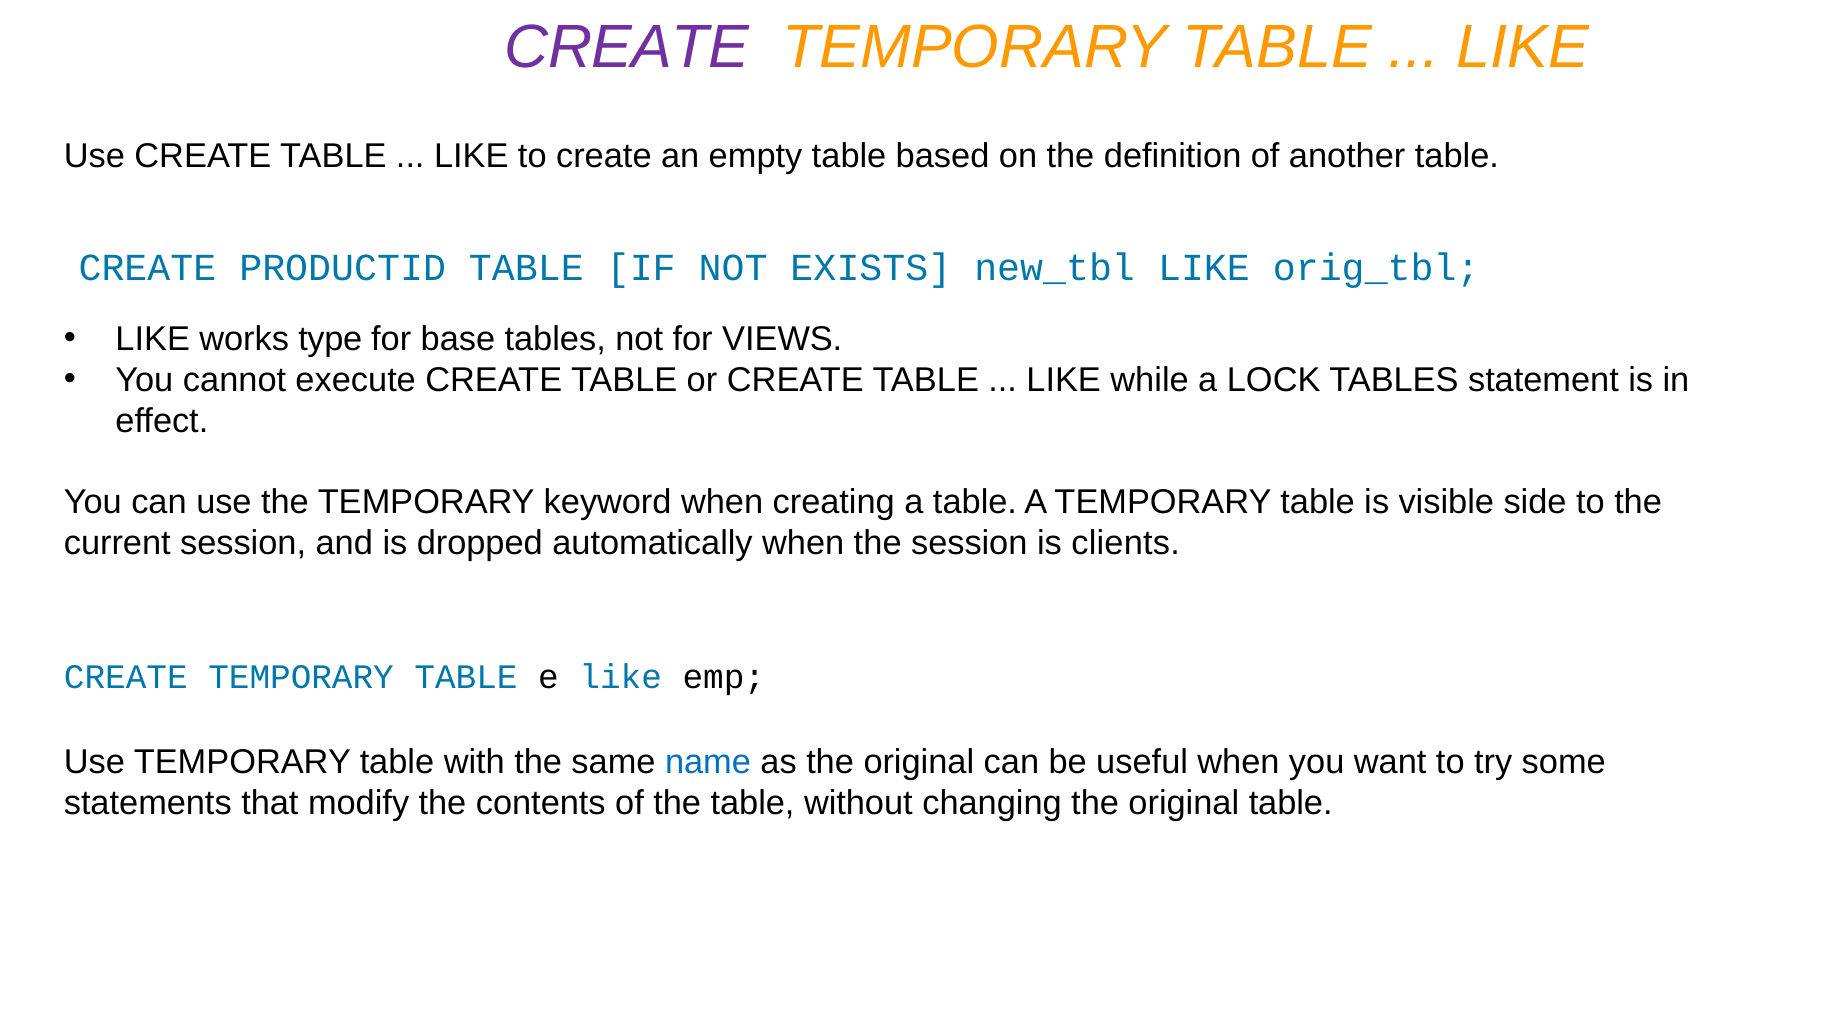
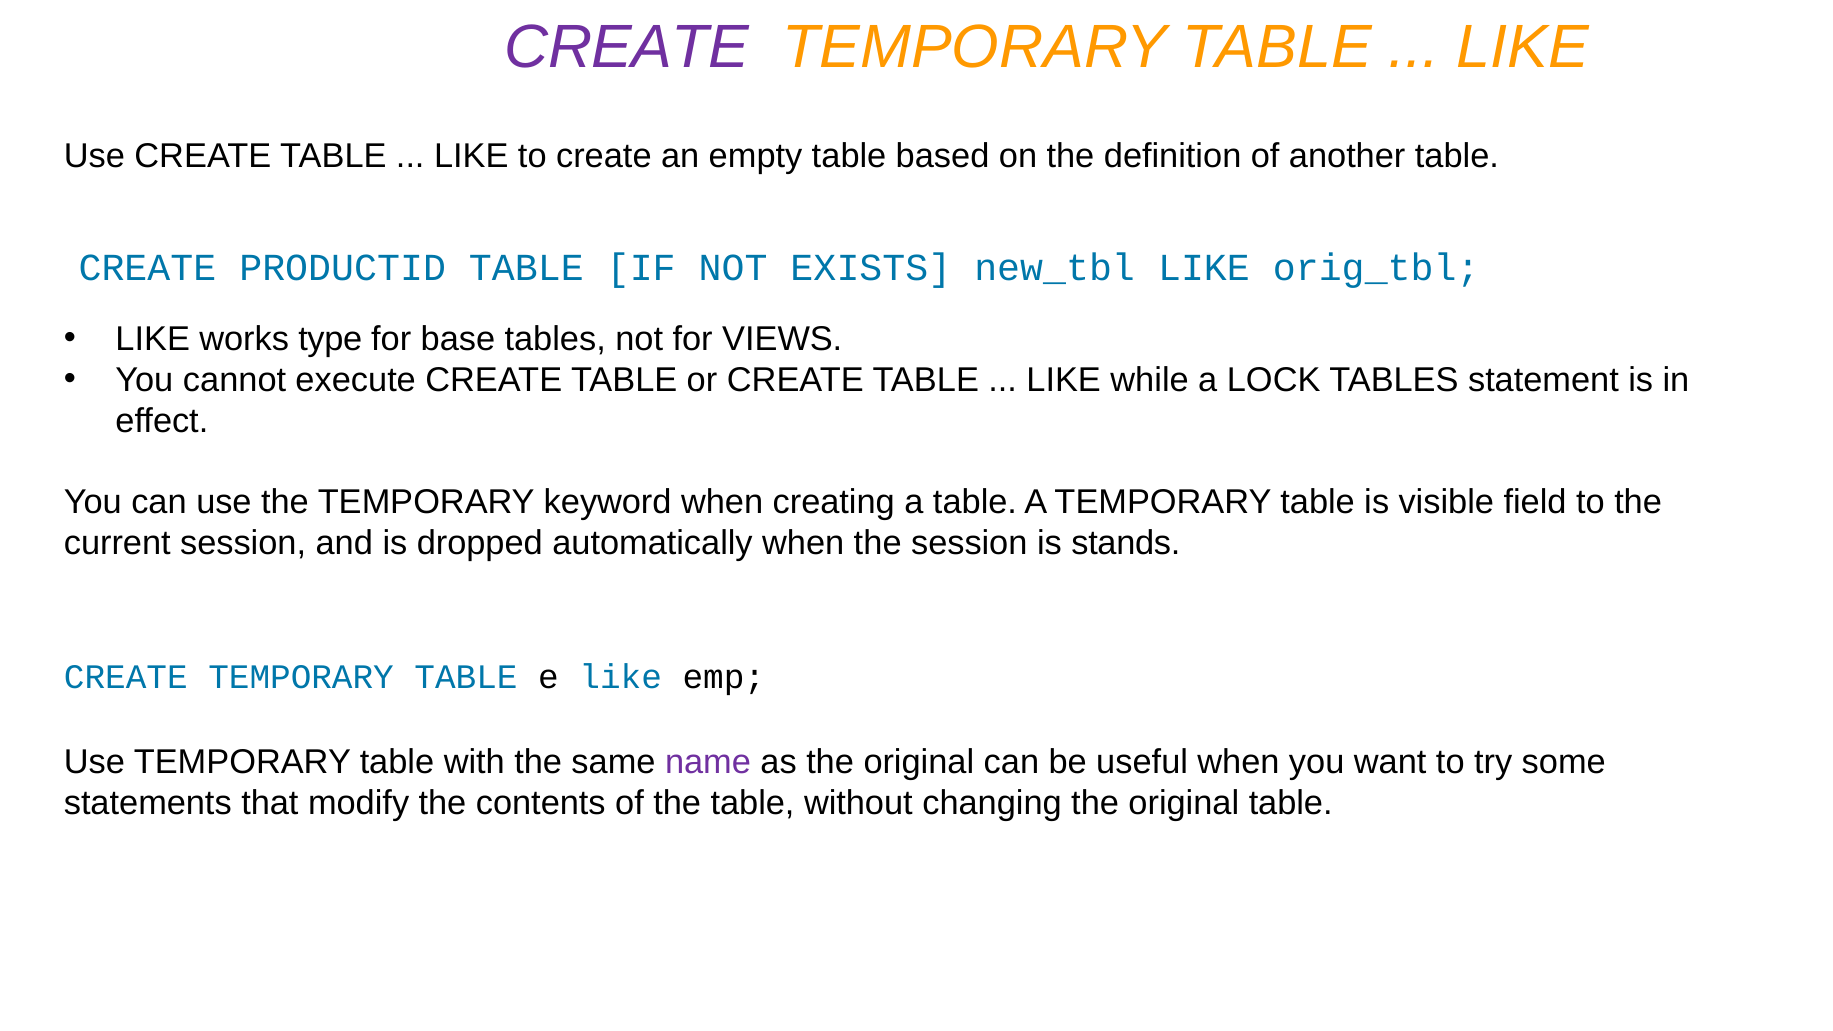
side: side -> field (1535, 502)
clients: clients -> stands (1126, 543)
name colour: blue -> purple (708, 762)
